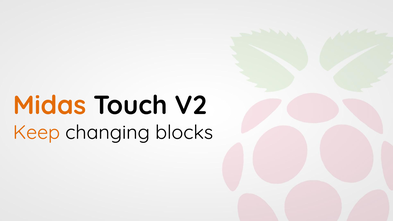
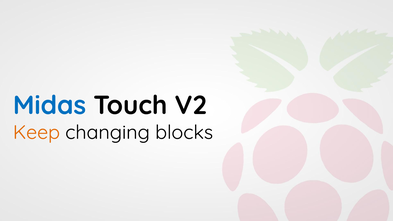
Midas colour: orange -> blue (50, 105)
